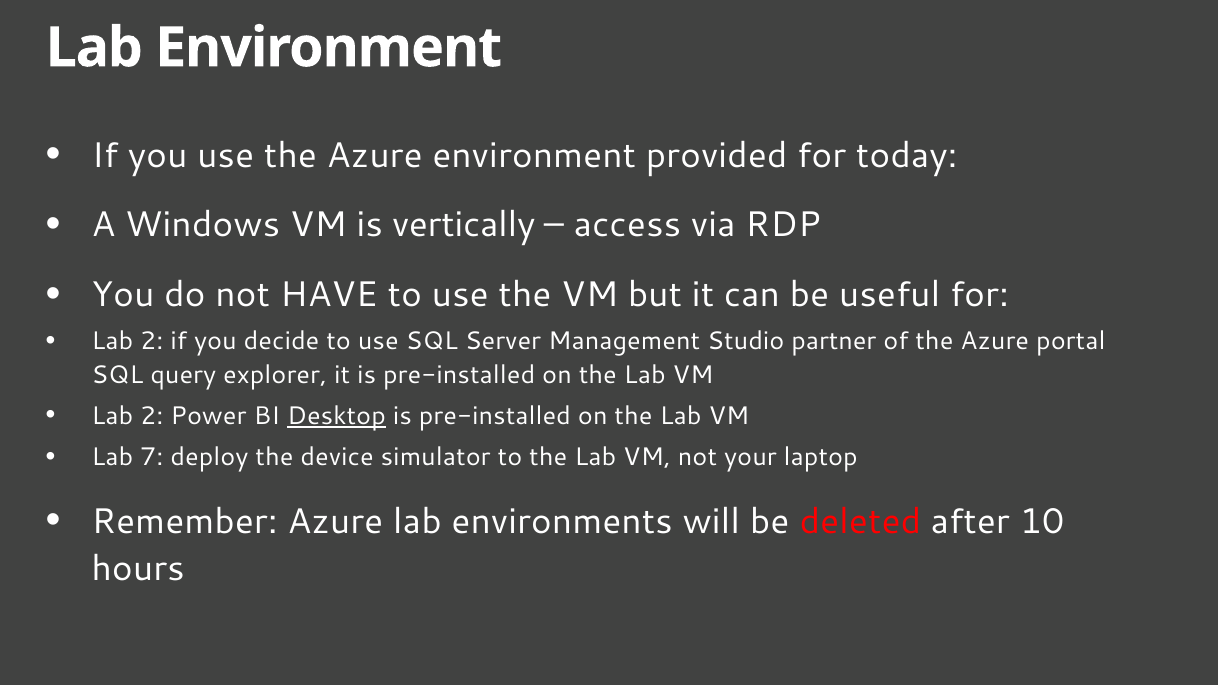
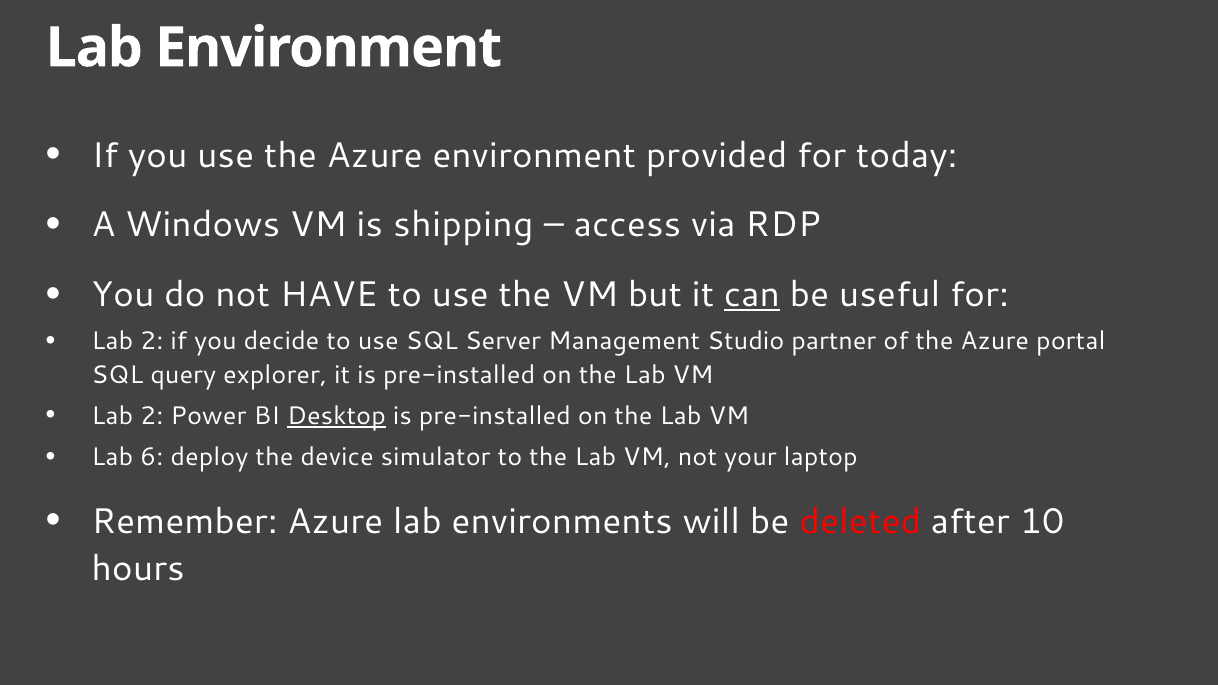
vertically: vertically -> shipping (463, 225)
can underline: none -> present (752, 295)
7: 7 -> 6 (152, 457)
